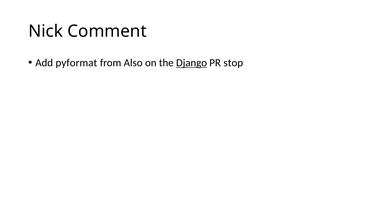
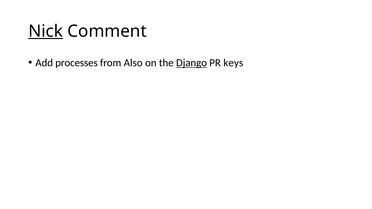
Nick underline: none -> present (46, 31)
pyformat: pyformat -> processes (77, 63)
stop: stop -> keys (233, 63)
